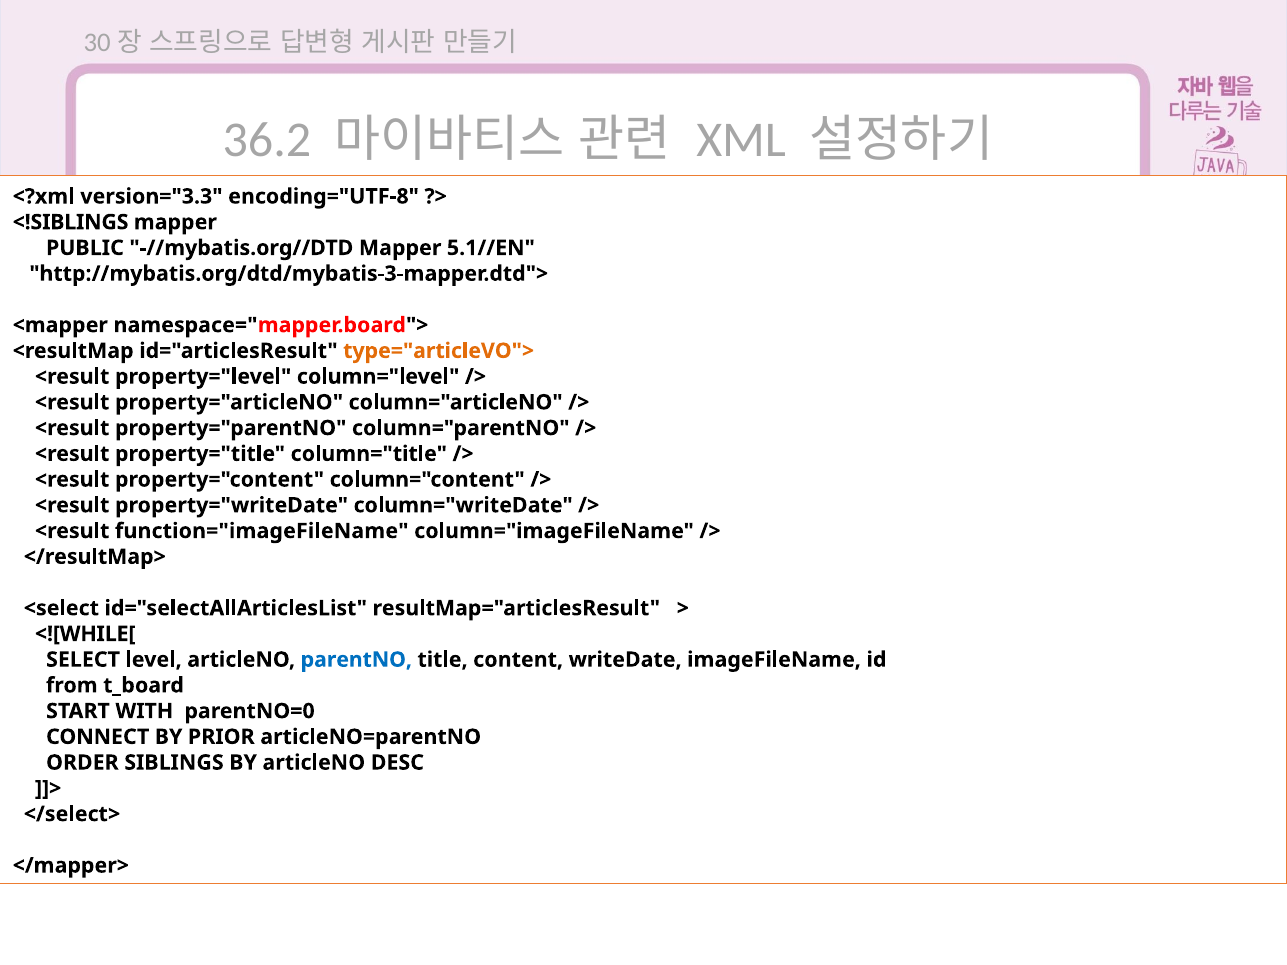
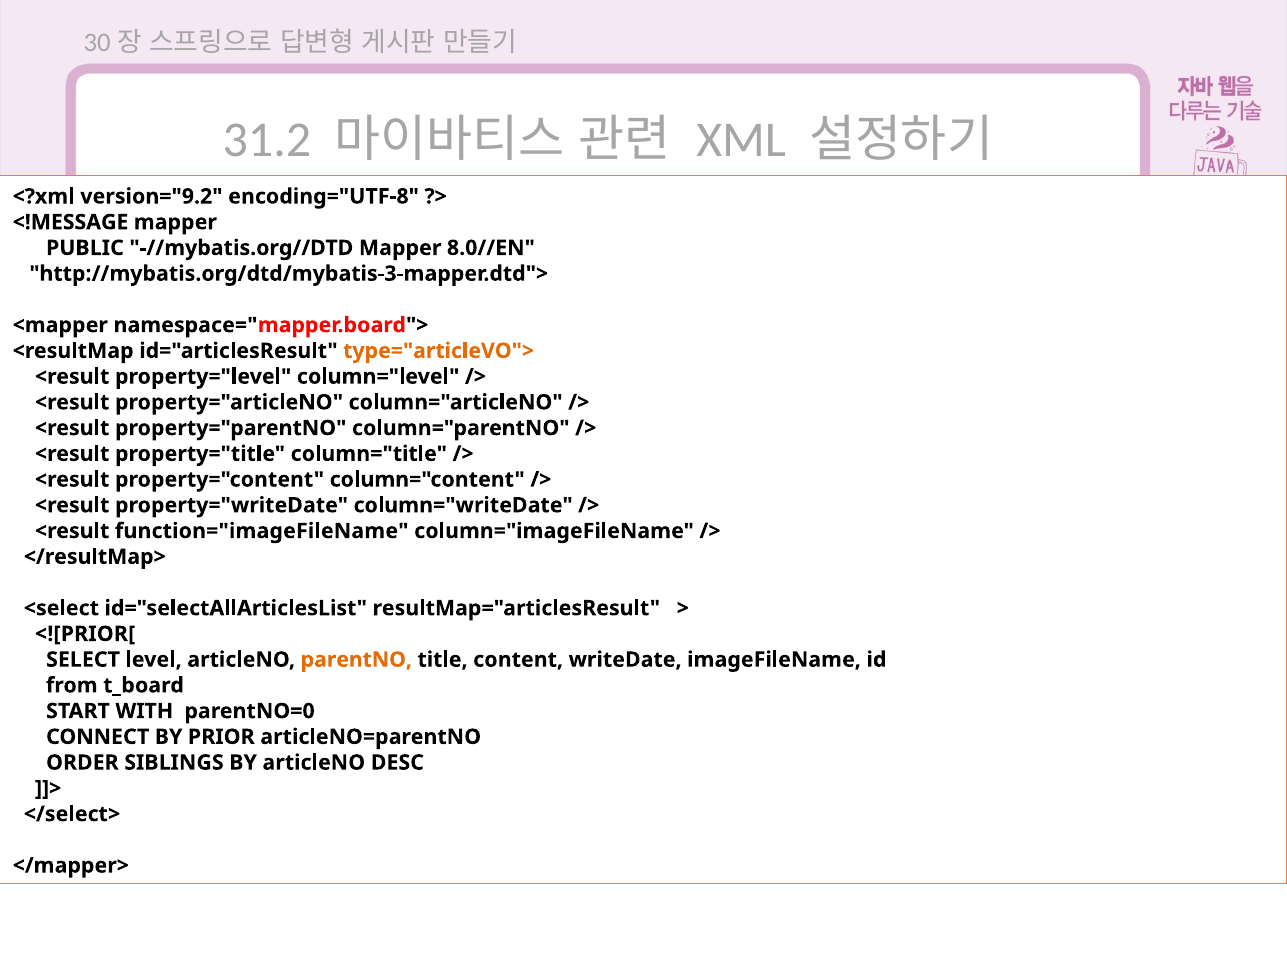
36.2: 36.2 -> 31.2 (267, 140)
version="3.3: version="3.3 -> version="9.2 (151, 197)
<!SIBLINGS: <!SIBLINGS -> <!MESSAGE (71, 222)
5.1//EN: 5.1//EN -> 8.0//EN (491, 248)
<![WHILE[: <![WHILE[ -> <![PRIOR[ (85, 634)
parentNO colour: blue -> orange (356, 660)
